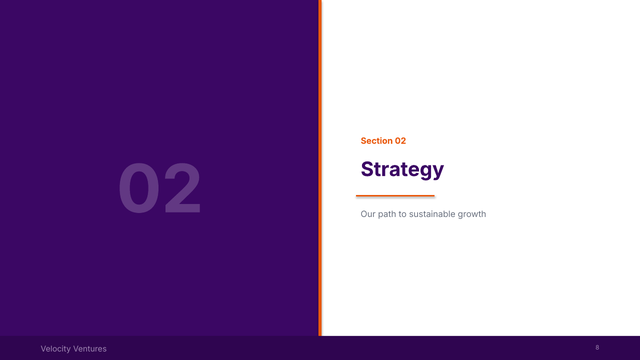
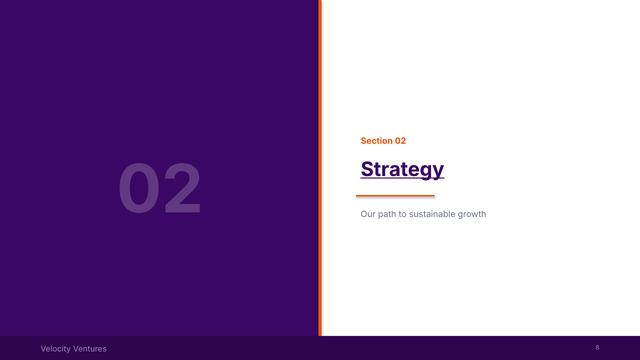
Strategy underline: none -> present (403, 169)
